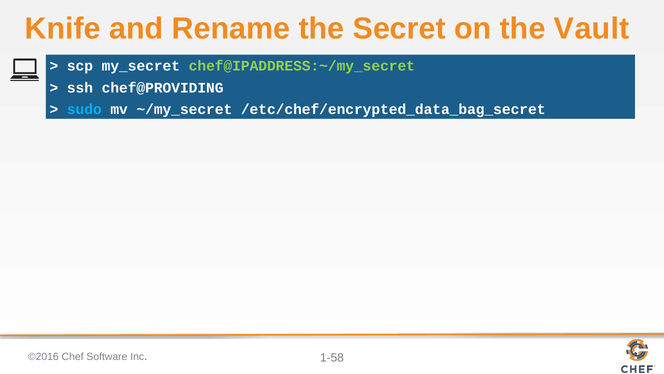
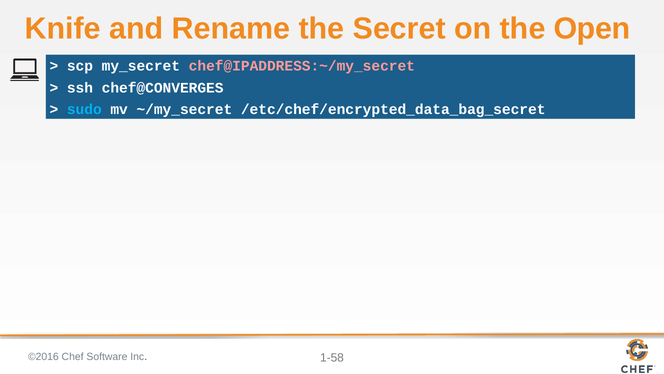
Vault: Vault -> Open (592, 29)
chef@IPADDRESS:~/my_secret colour: light green -> pink (302, 66)
chef@PROVIDING: chef@PROVIDING -> chef@CONVERGES (163, 88)
